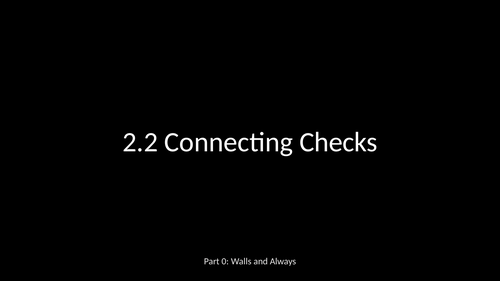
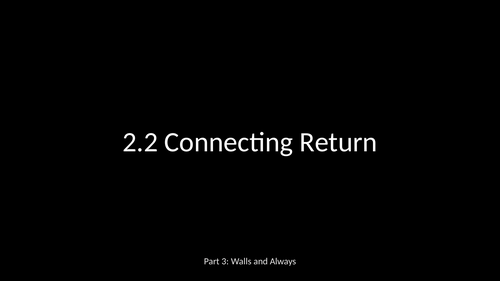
Checks: Checks -> Return (338, 142)
0: 0 -> 3 (225, 262)
